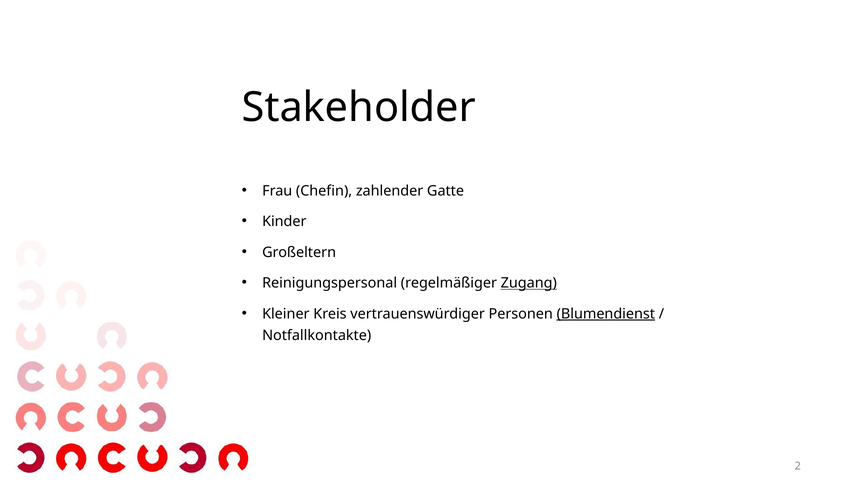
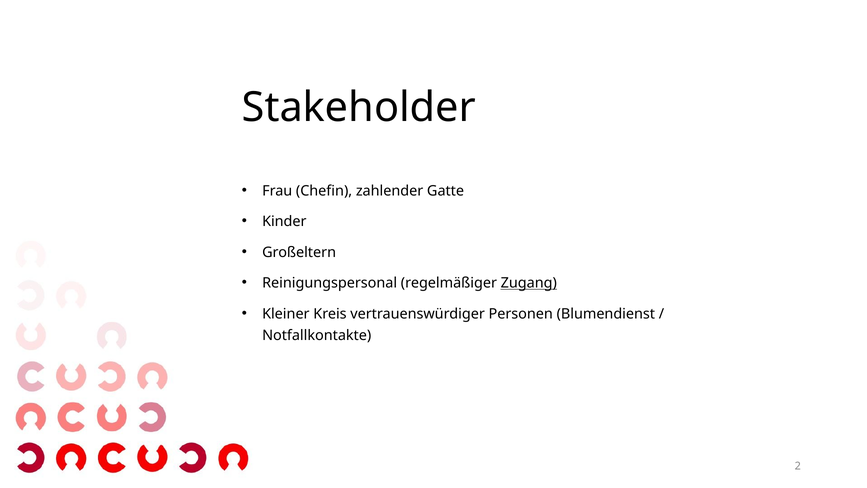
Blumendienst underline: present -> none (606, 314)
